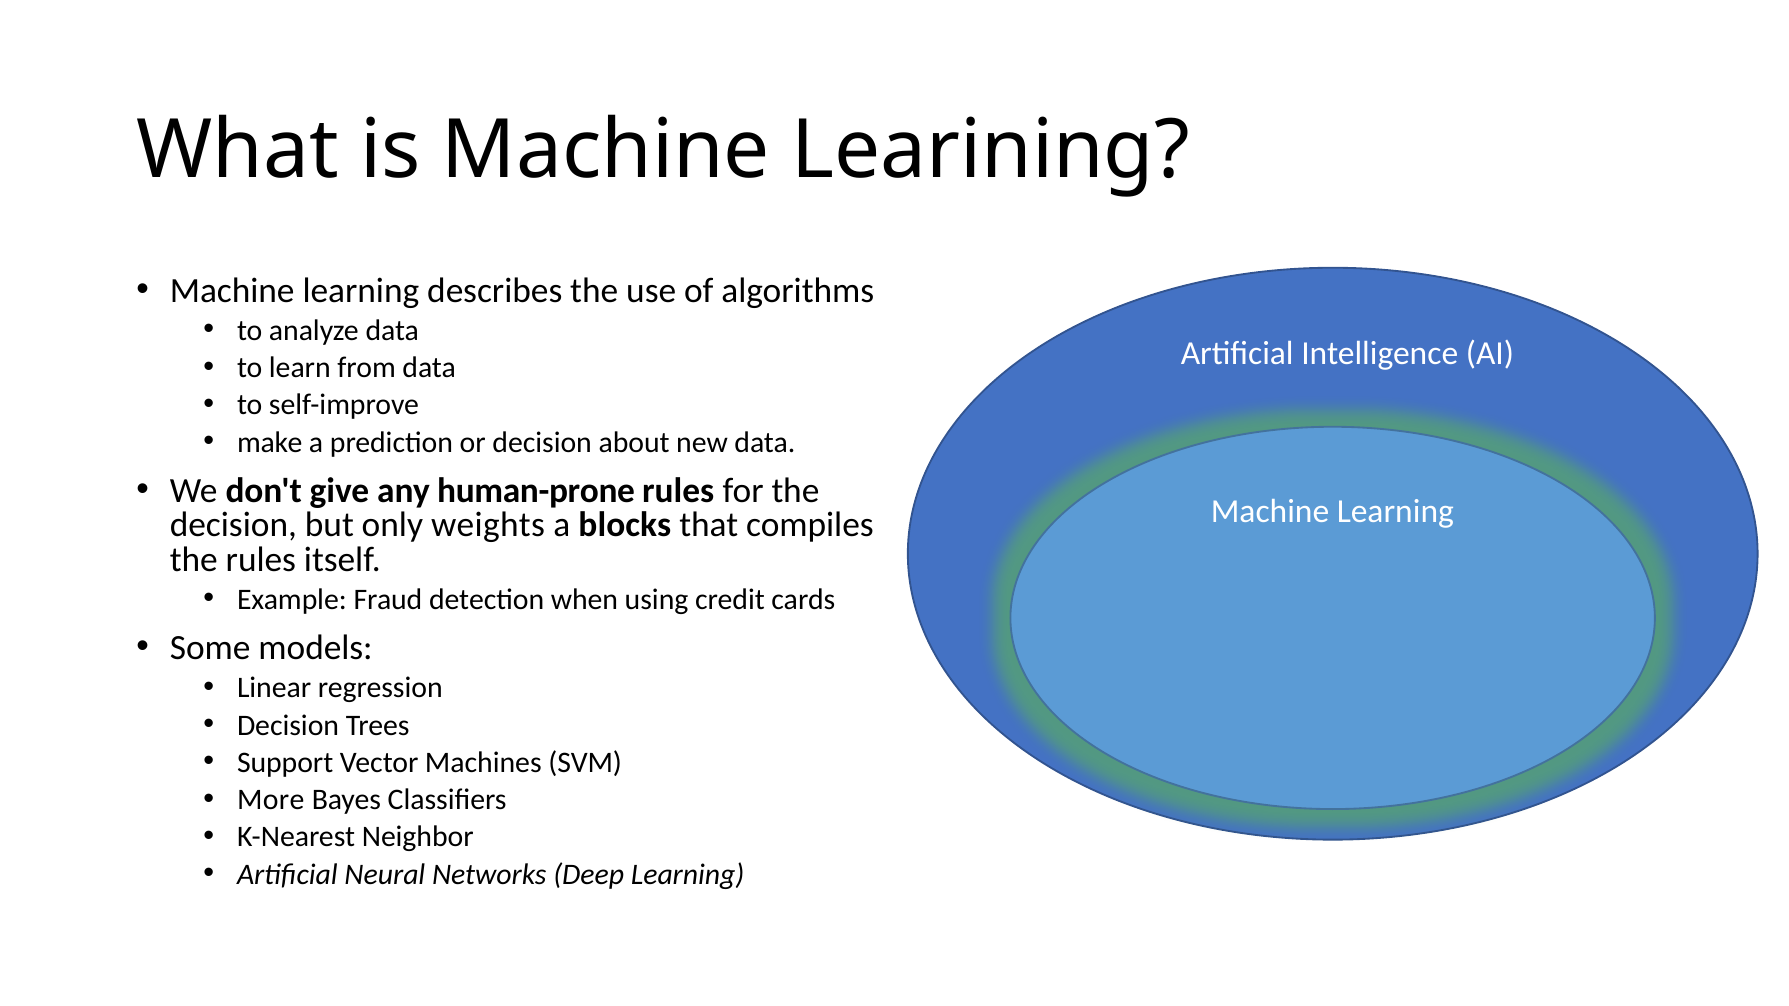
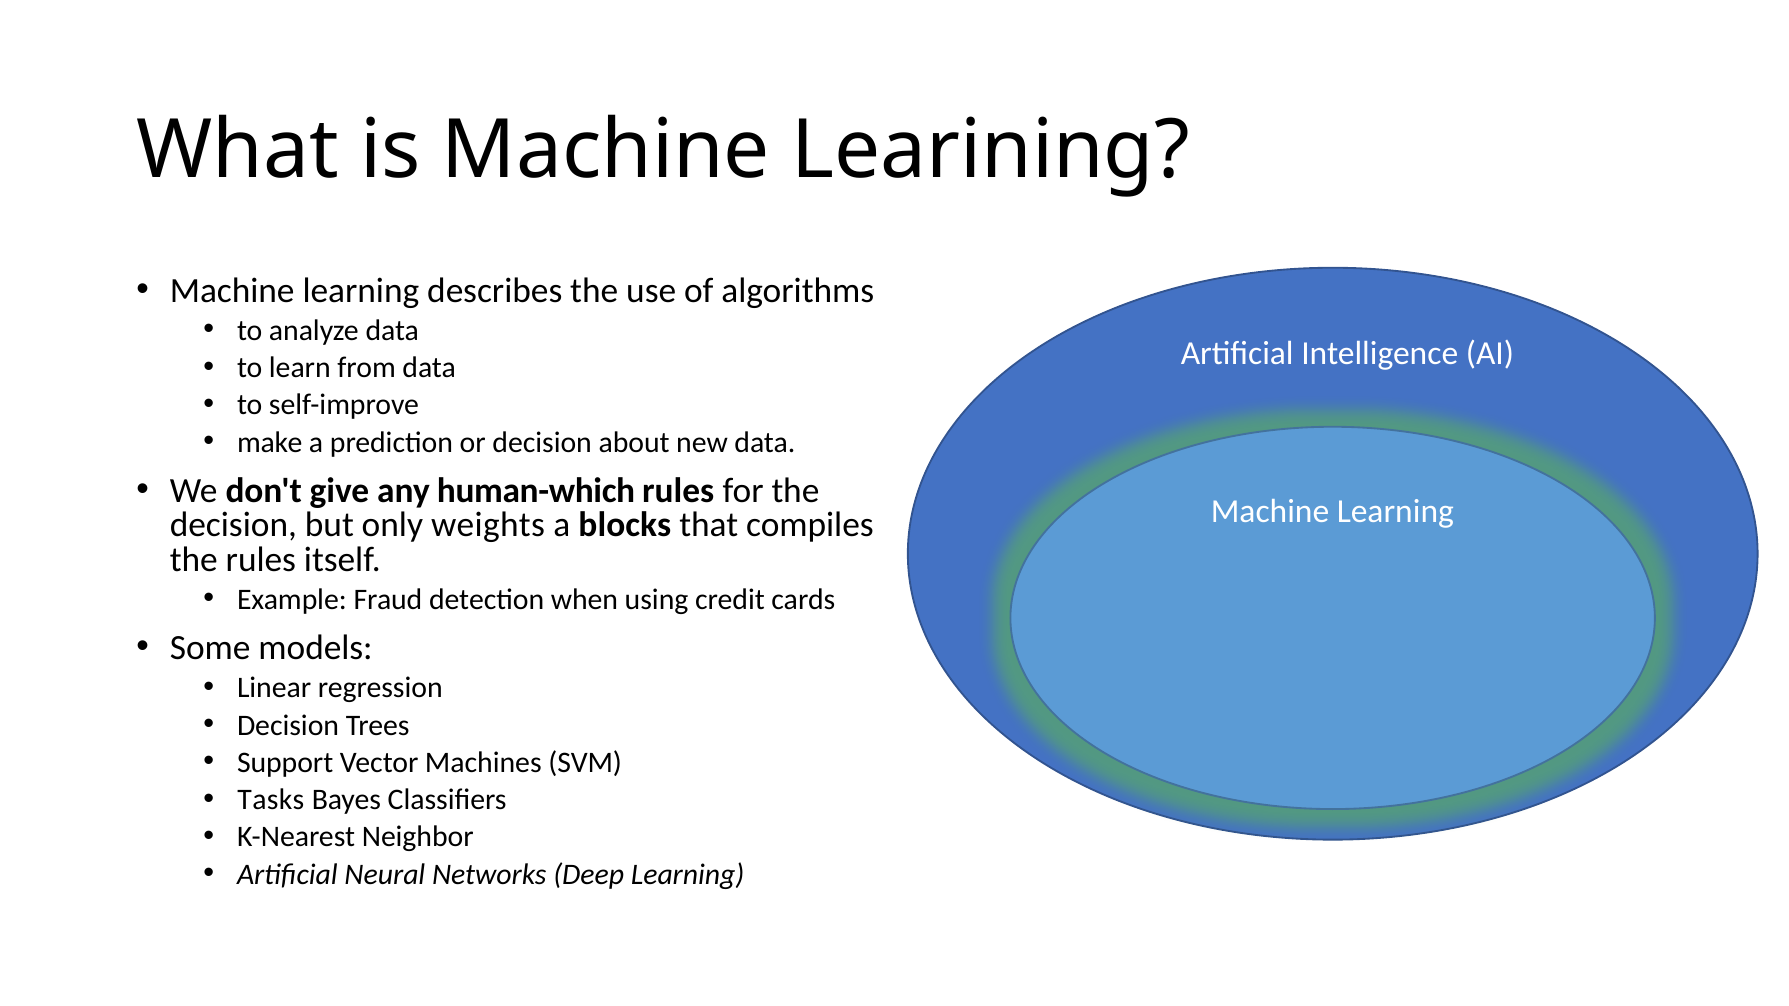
human-prone: human-prone -> human-which (536, 491)
More: More -> Tasks (271, 800)
